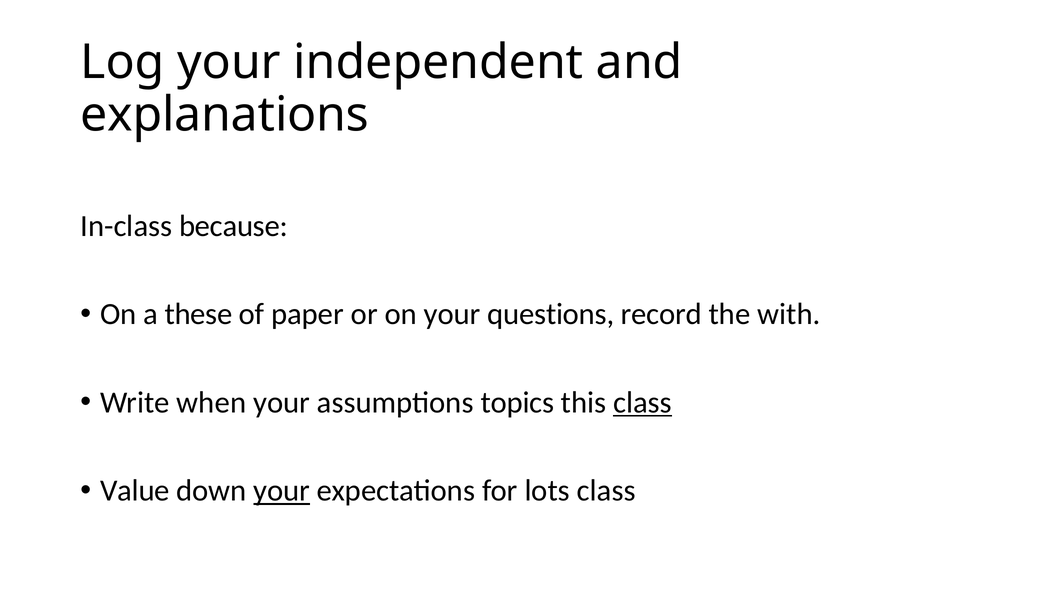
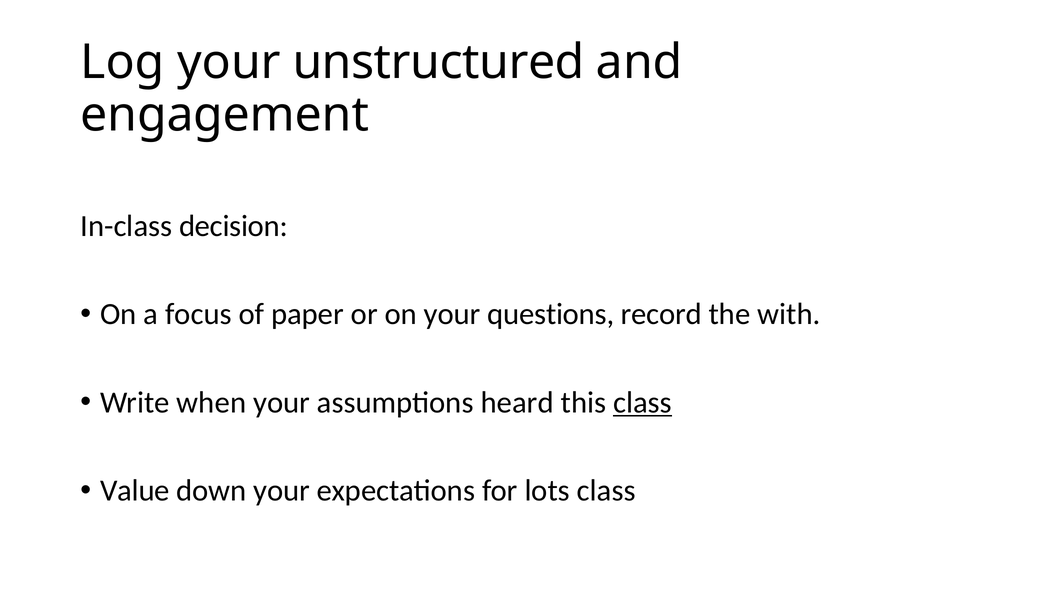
independent: independent -> unstructured (439, 62)
explanations: explanations -> engagement (225, 115)
because: because -> decision (233, 226)
these: these -> focus (198, 314)
topics: topics -> heard (517, 402)
your underline: present -> none (282, 491)
